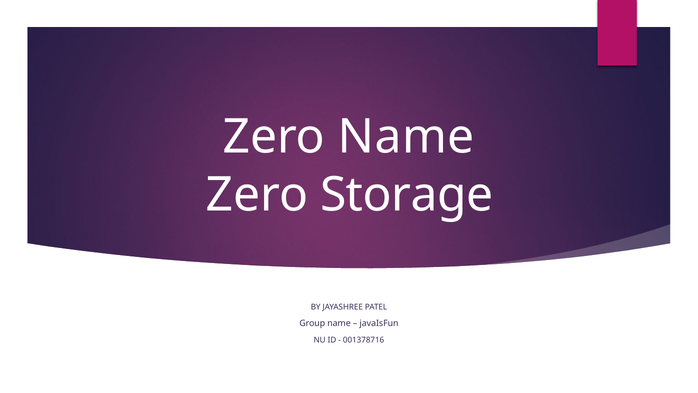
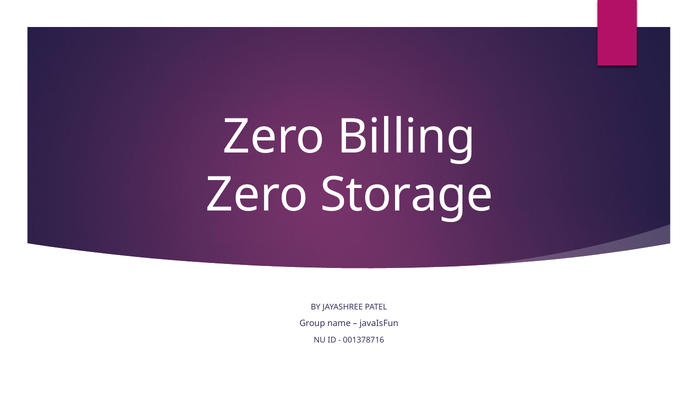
Zero Name: Name -> Billing (407, 137)
